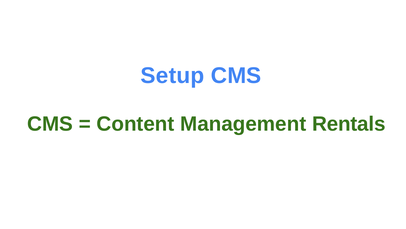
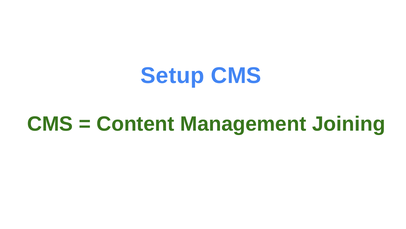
Rentals: Rentals -> Joining (349, 124)
